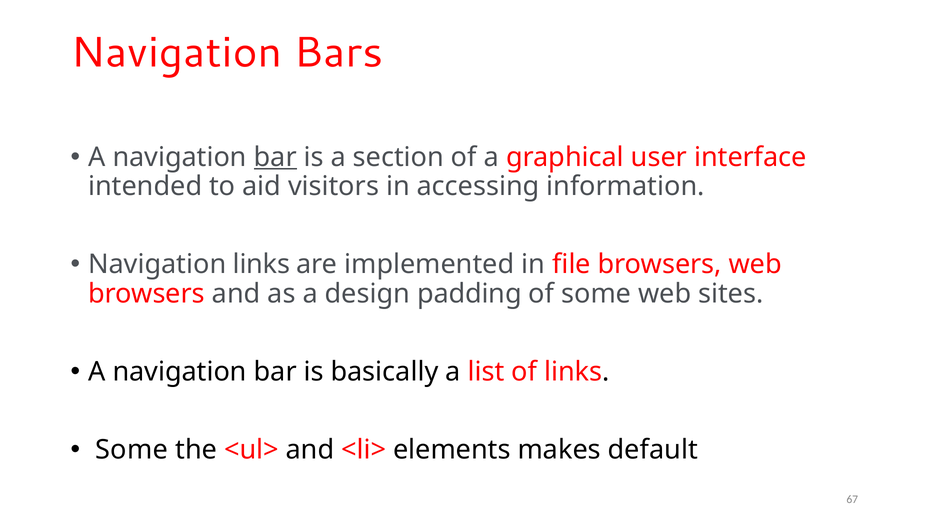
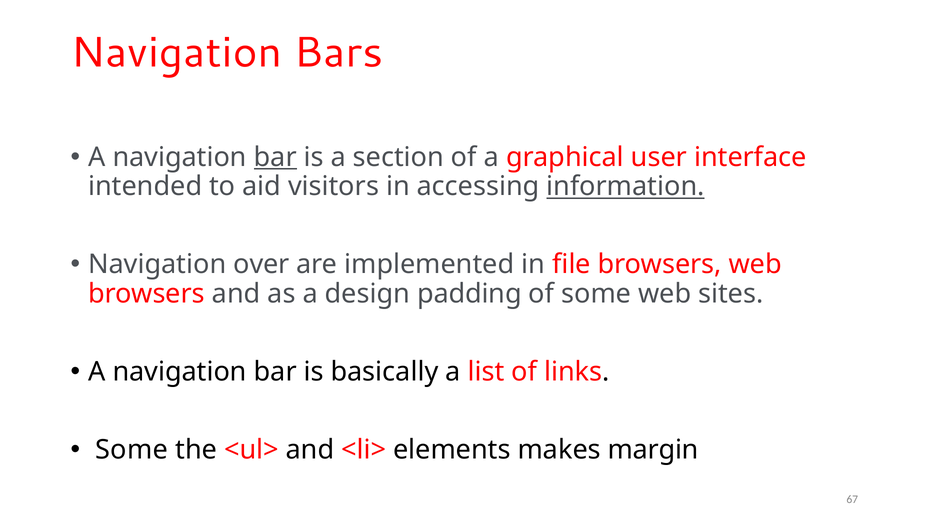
information underline: none -> present (625, 186)
Navigation links: links -> over (261, 264)
default: default -> margin (653, 449)
